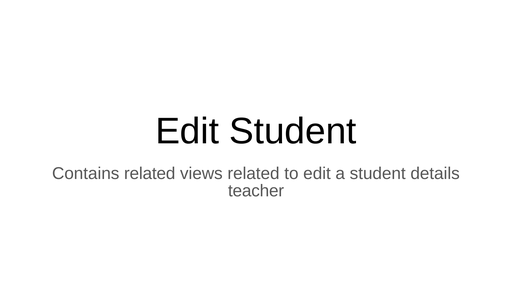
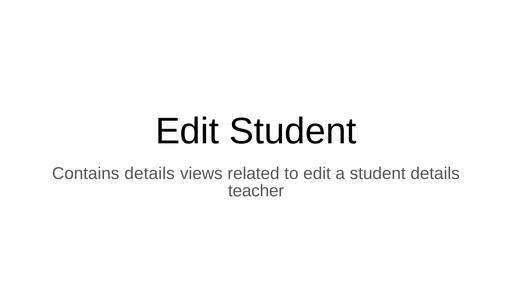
Contains related: related -> details (150, 174)
